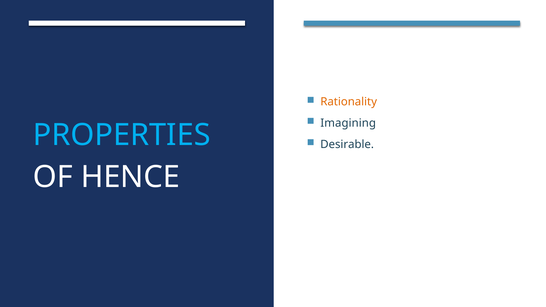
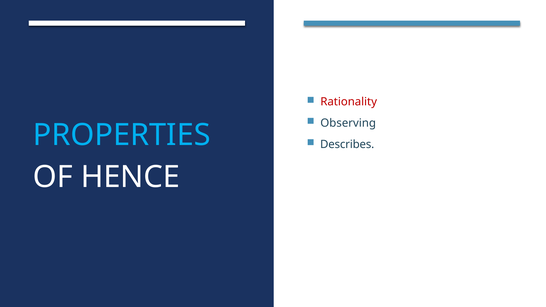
Rationality colour: orange -> red (349, 102)
Imagining: Imagining -> Observing (348, 123)
Desirable: Desirable -> Describes (347, 144)
